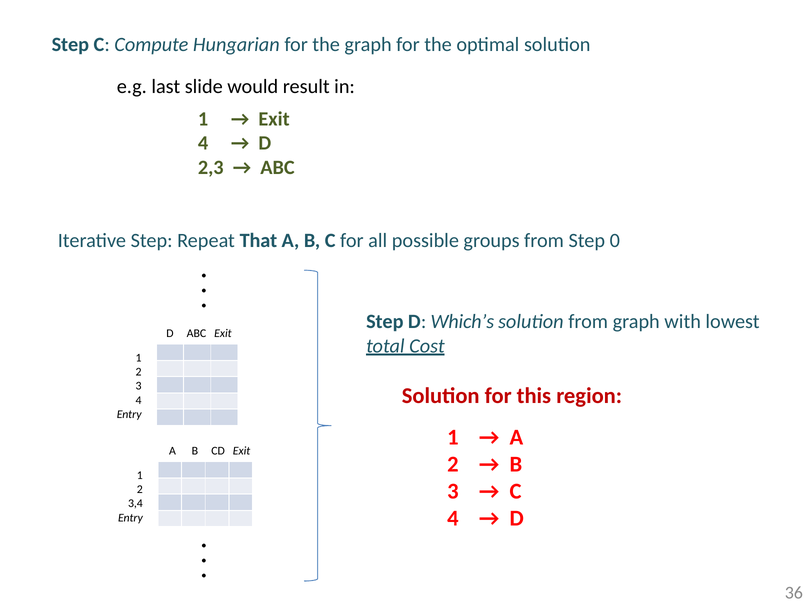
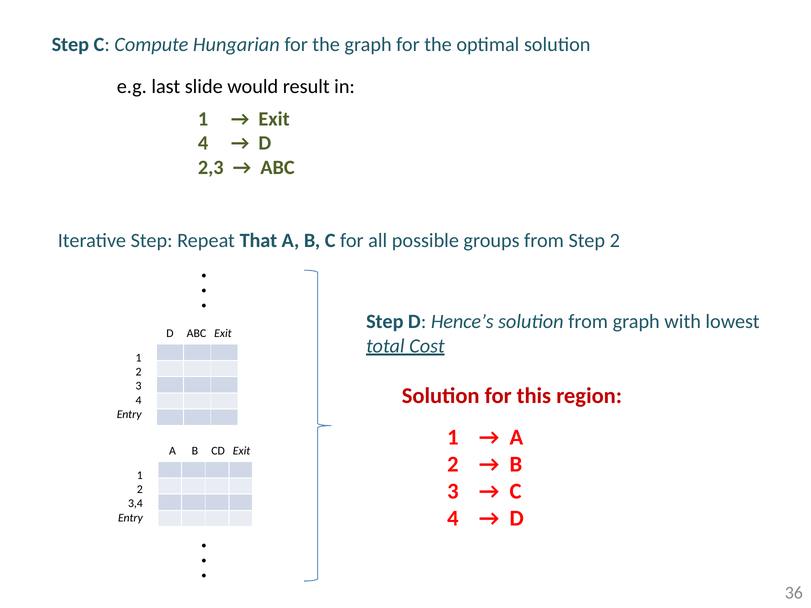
Step 0: 0 -> 2 (615, 241)
Which’s: Which’s -> Hence’s (462, 322)
